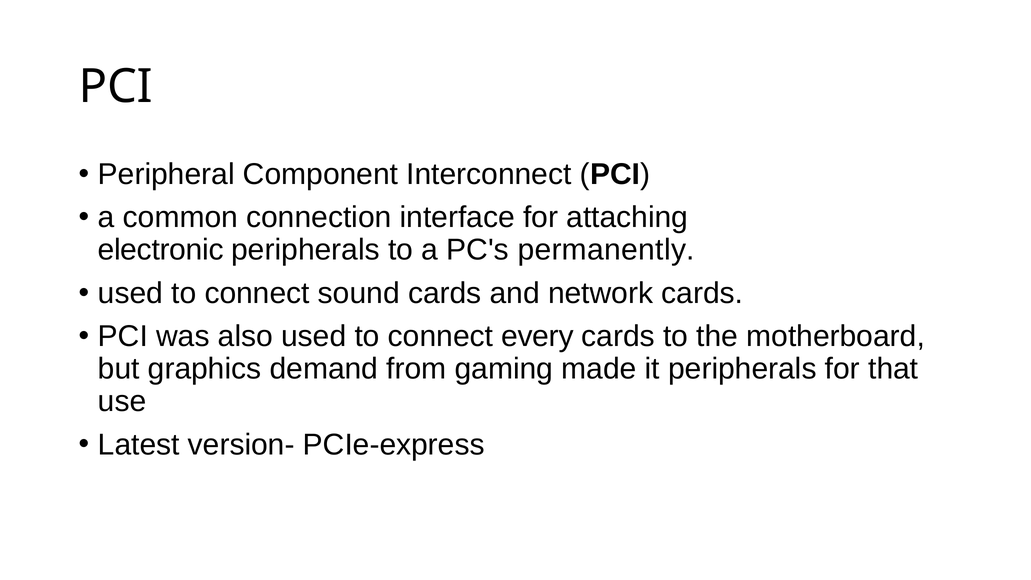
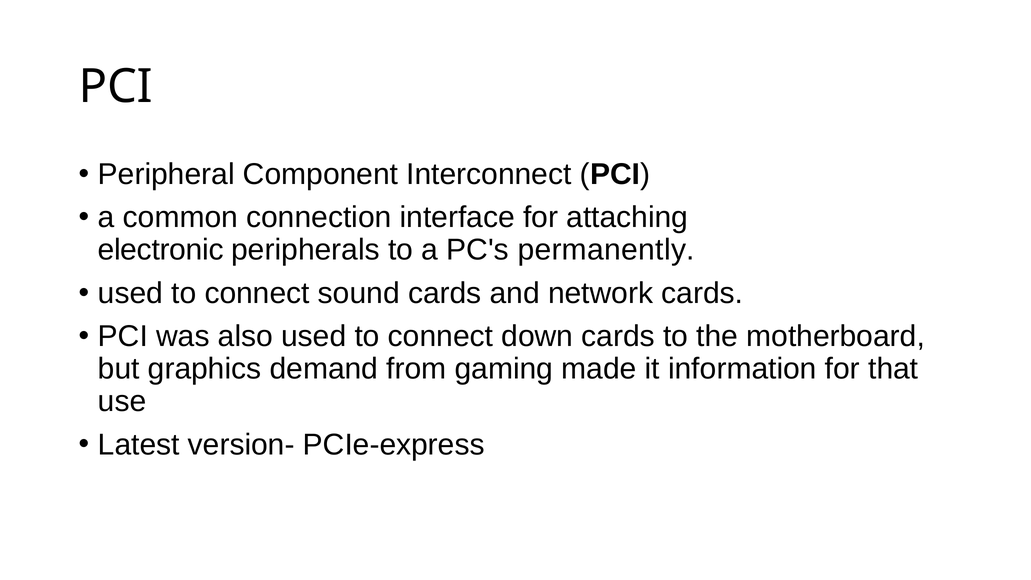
every: every -> down (537, 336)
it peripherals: peripherals -> information (742, 369)
